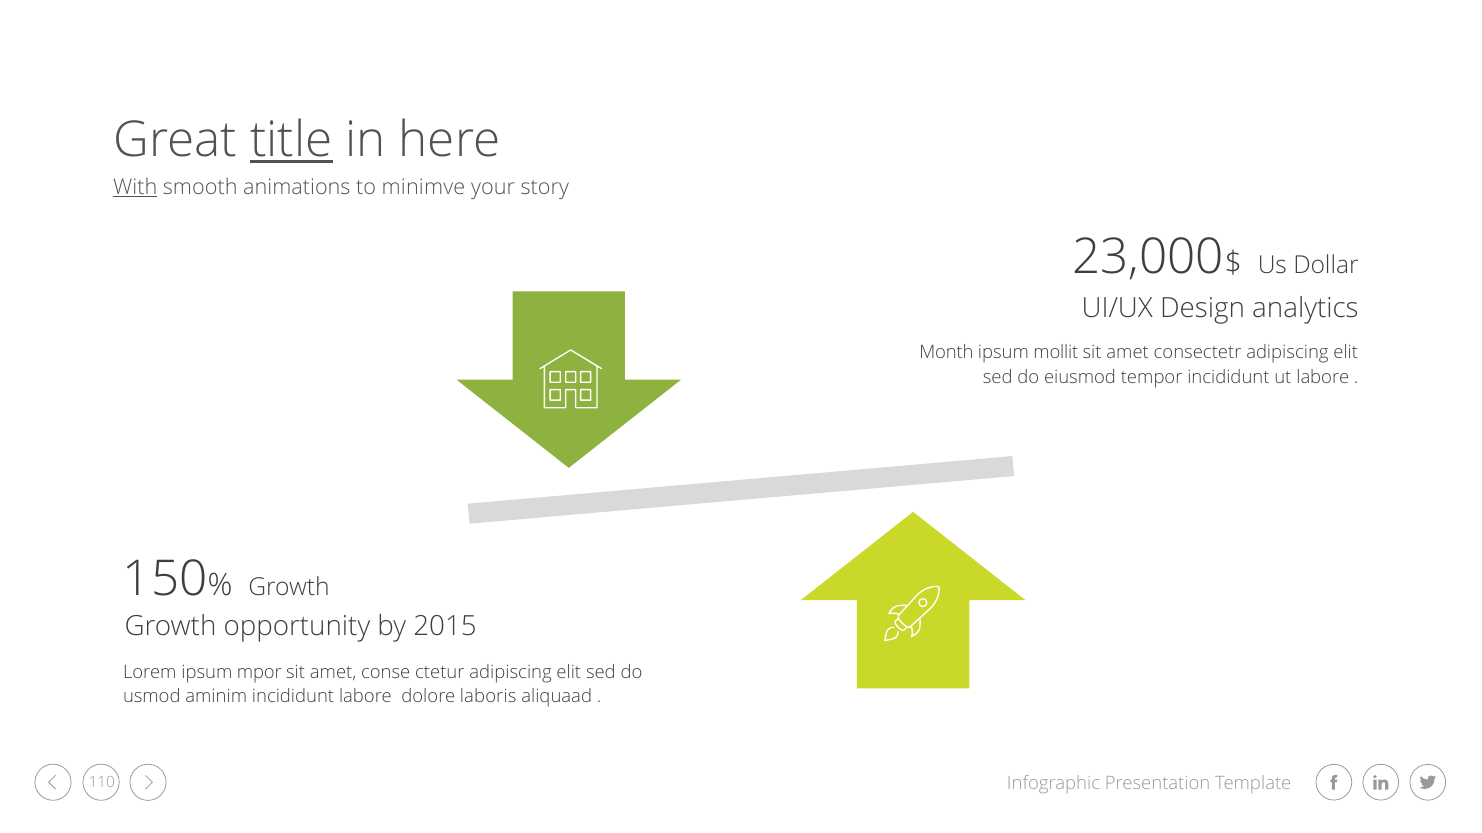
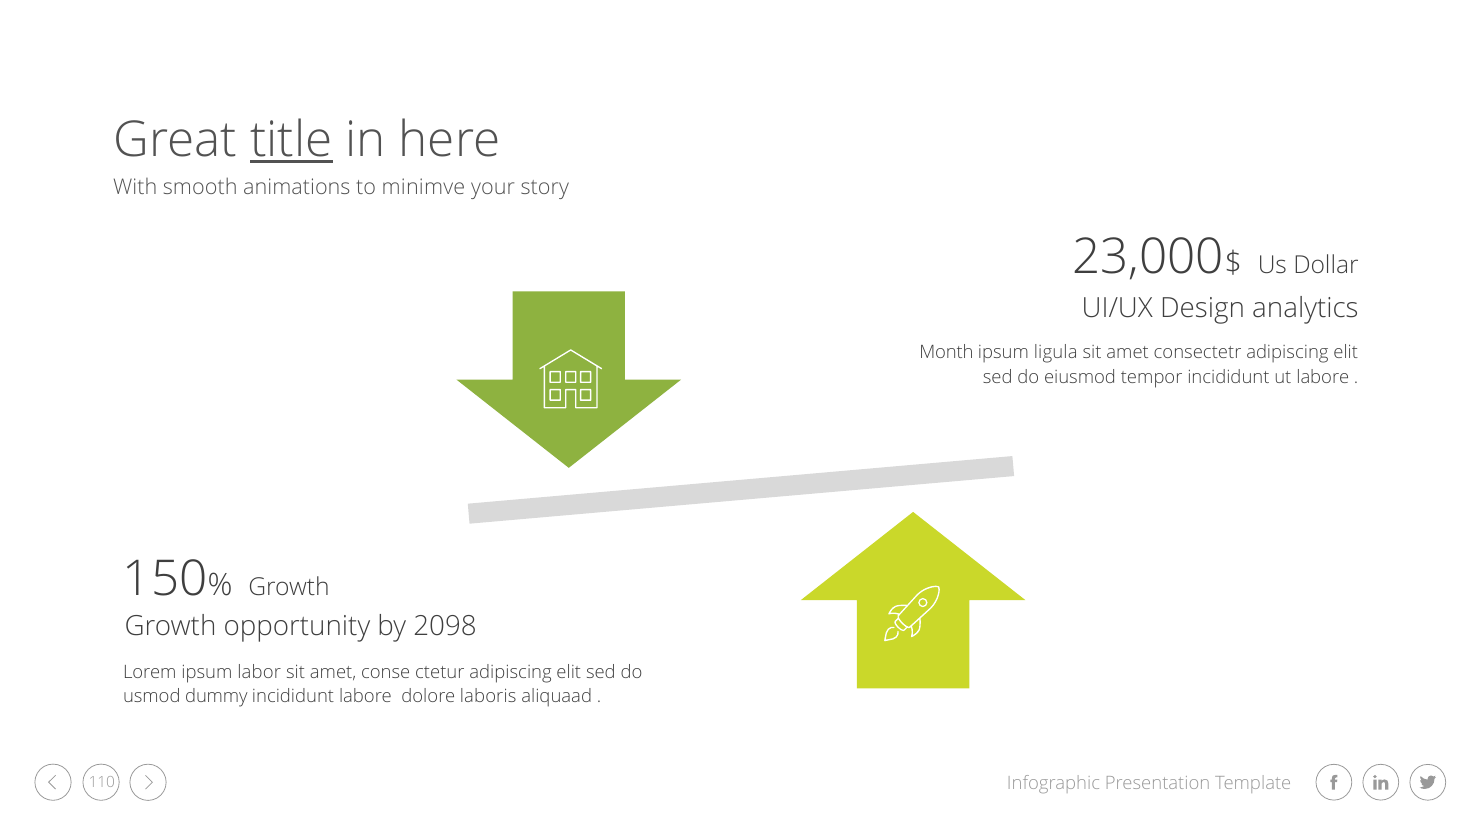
With underline: present -> none (135, 187)
mollit: mollit -> ligula (1056, 353)
2015: 2015 -> 2098 (445, 627)
mpor: mpor -> labor (259, 673)
aminim: aminim -> dummy (216, 697)
